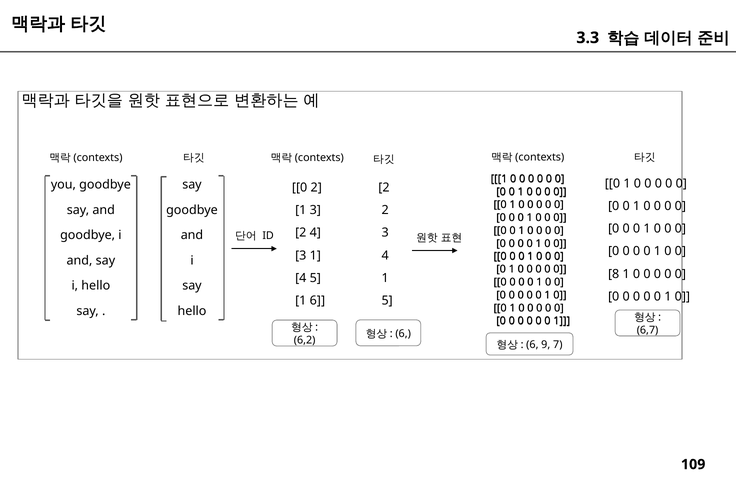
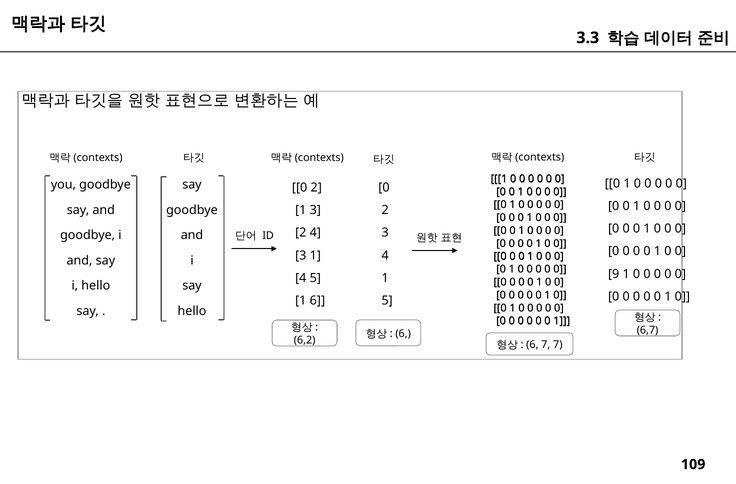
2: 2 -> 0 (384, 187)
8: 8 -> 9 (614, 274)
6 9: 9 -> 7 (546, 344)
